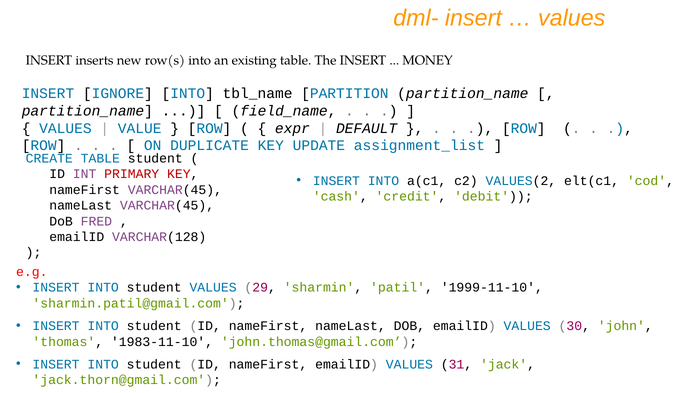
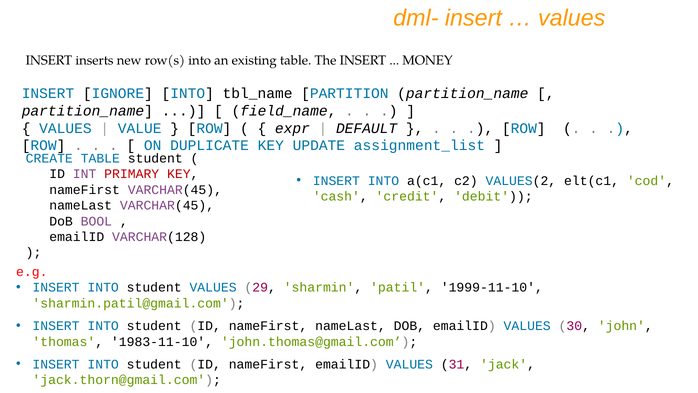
FRED: FRED -> BOOL (96, 221)
